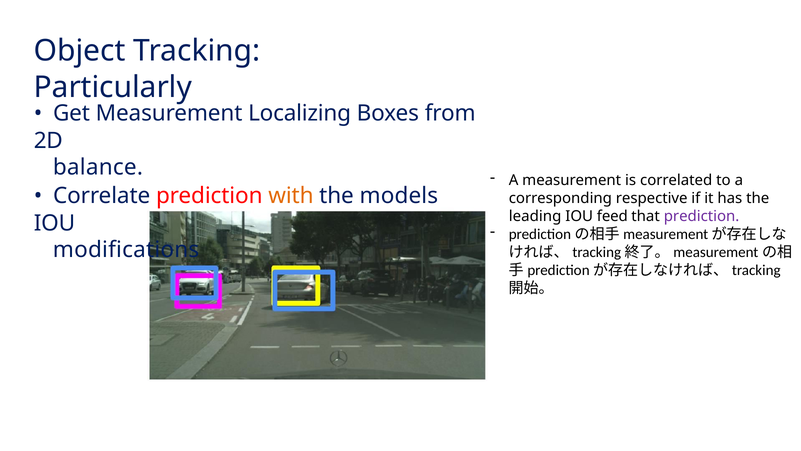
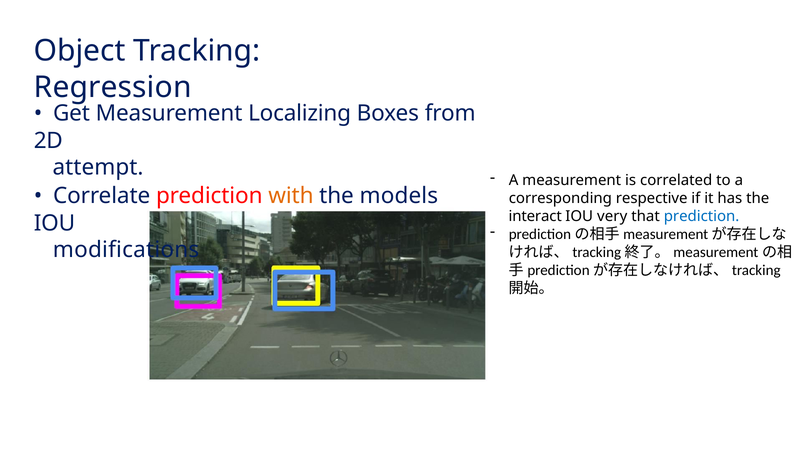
Particularly: Particularly -> Regression (113, 87)
balance: balance -> attempt (98, 167)
leading: leading -> interact (535, 216)
feed: feed -> very (612, 216)
prediction colour: purple -> blue (702, 216)
